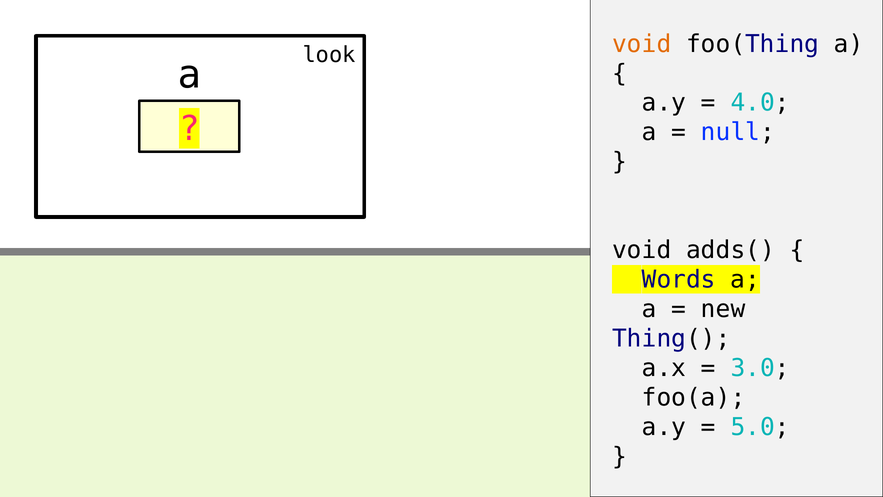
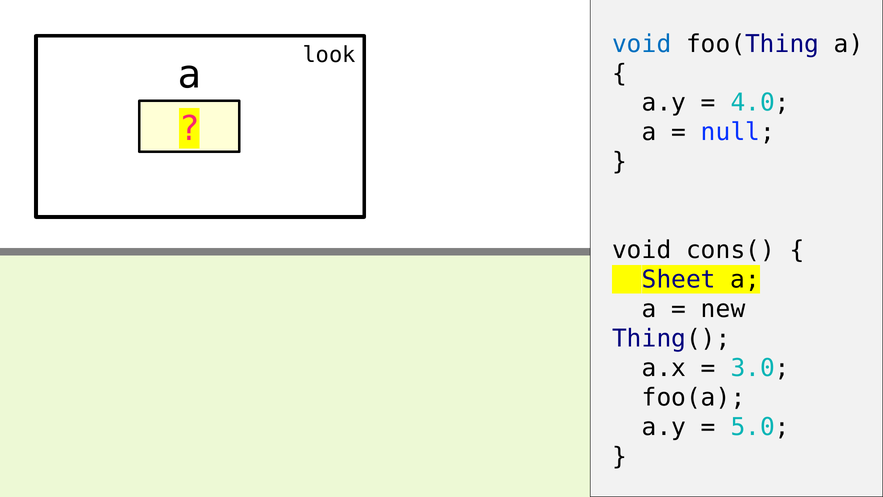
void colour: orange -> blue (642, 44)
adds(: adds( -> cons( (731, 250)
Words: Words -> Sheet (679, 279)
